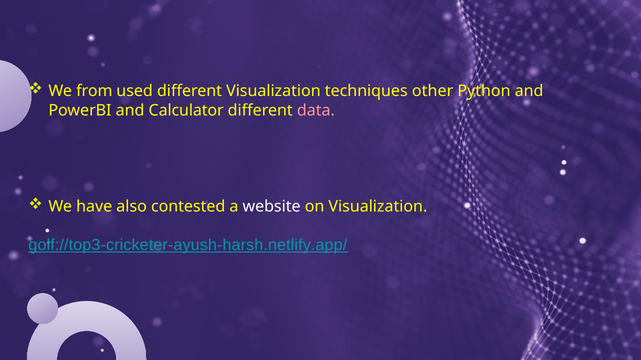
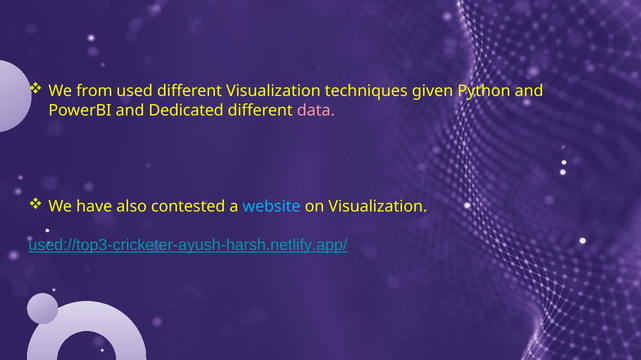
other: other -> given (433, 91)
Calculator: Calculator -> Dedicated (186, 111)
website colour: white -> light blue (272, 207)
golf://top3-cricketer-ayush-harsh.netlify.app/: golf://top3-cricketer-ayush-harsh.netlify.app/ -> used://top3-cricketer-ayush-harsh.netlify.app/ (188, 245)
